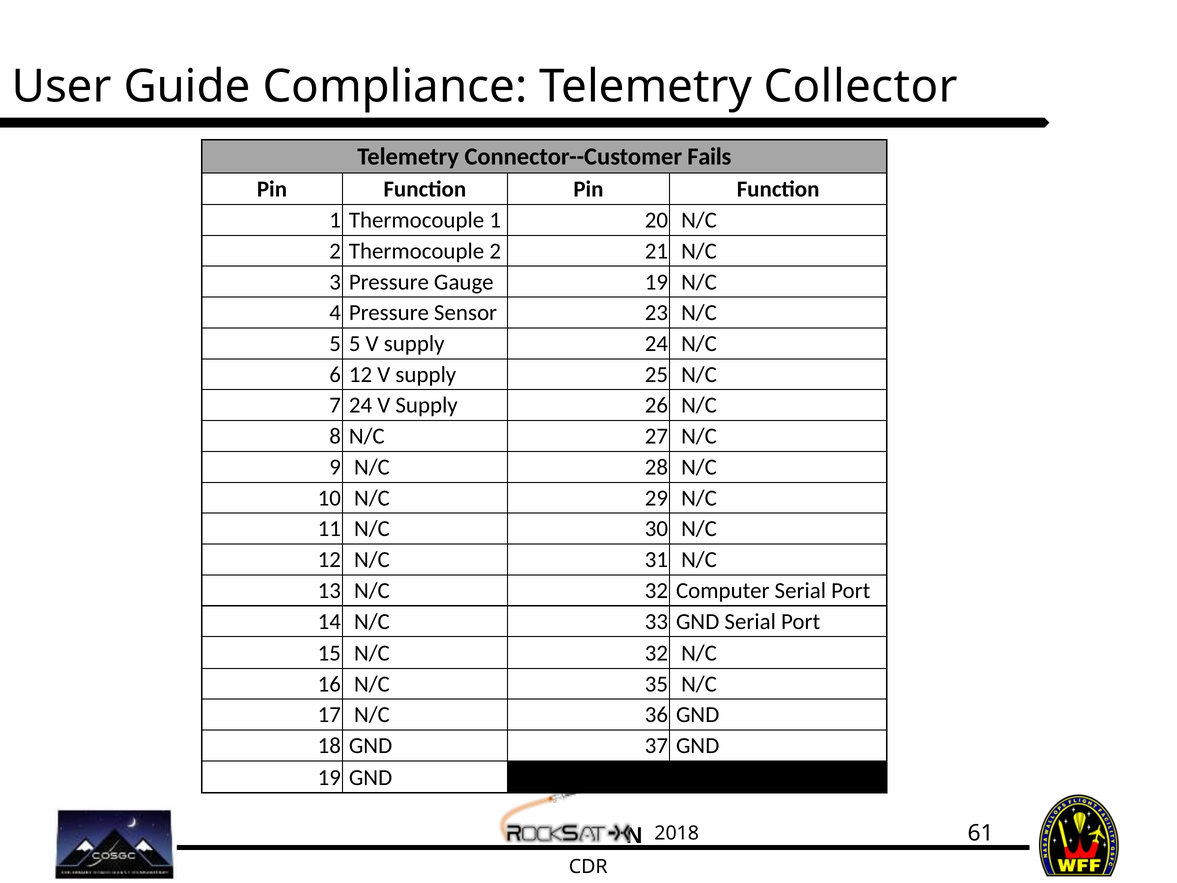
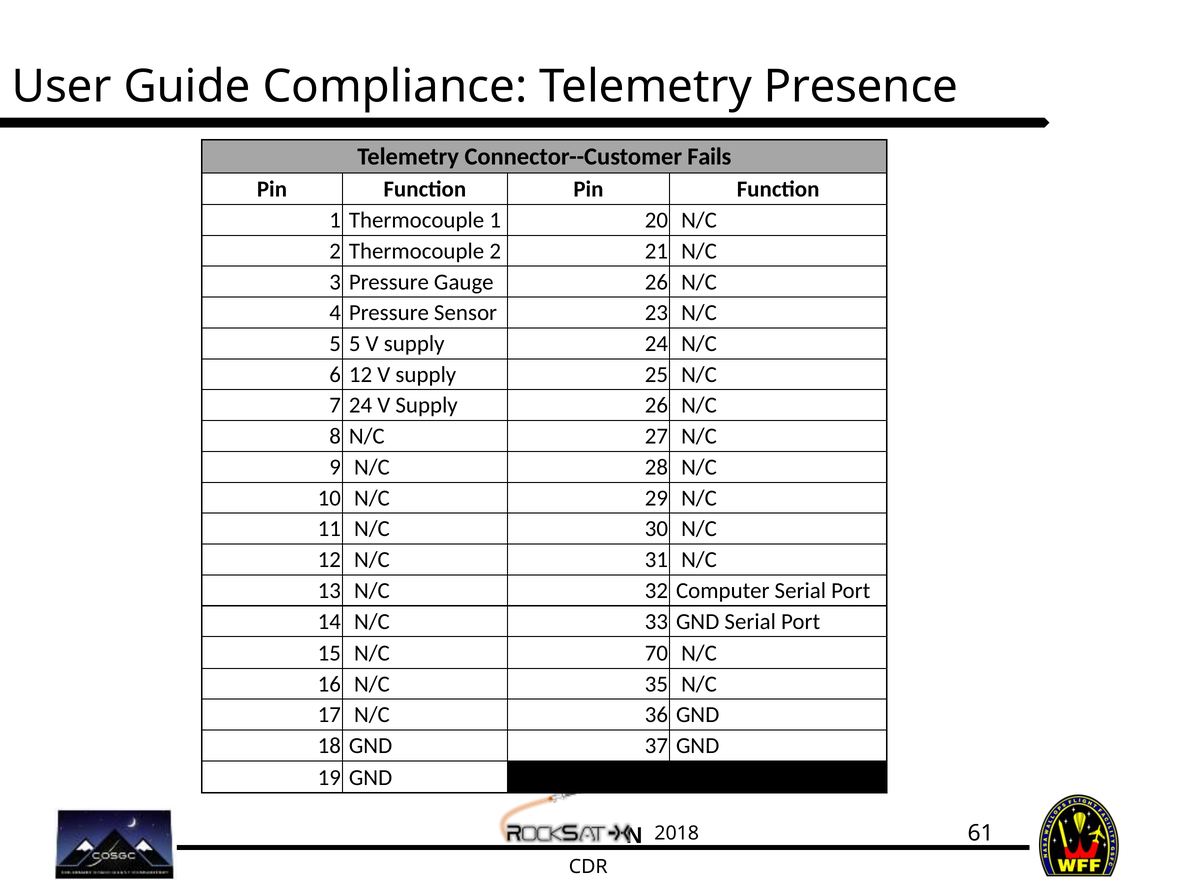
Collector: Collector -> Presence (861, 87)
Gauge 19: 19 -> 26 (656, 282)
15 N/C 32: 32 -> 70 (656, 653)
